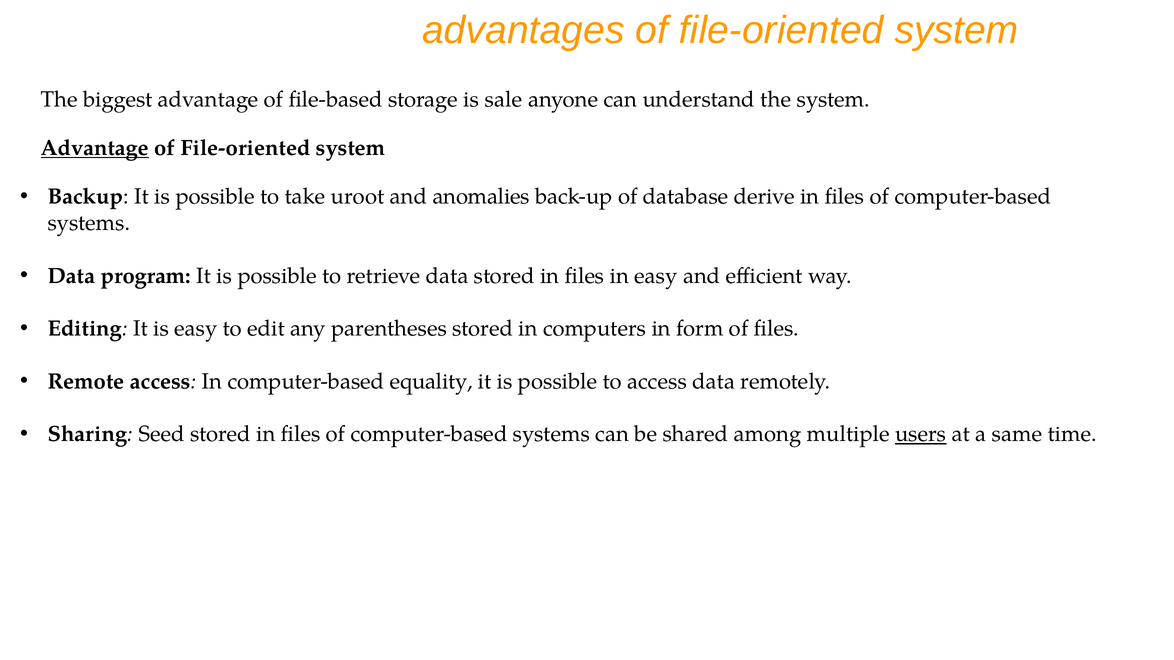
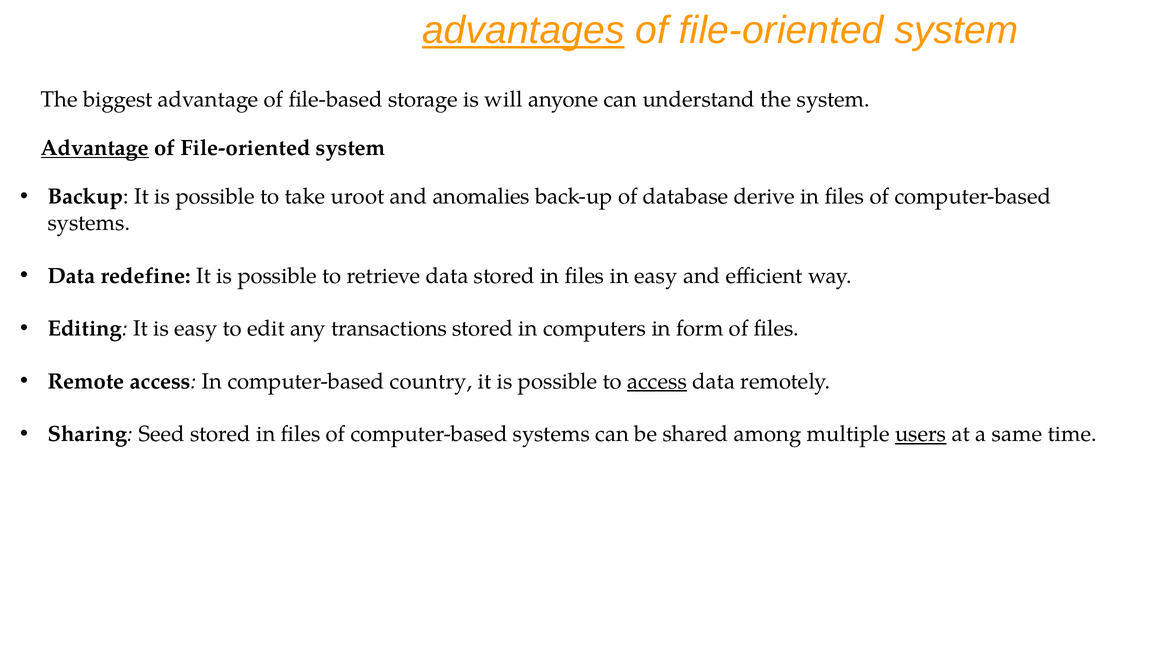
advantages underline: none -> present (523, 31)
sale: sale -> will (504, 100)
program: program -> redefine (146, 276)
parentheses: parentheses -> transactions (389, 329)
equality: equality -> country (431, 382)
access underline: none -> present (657, 382)
